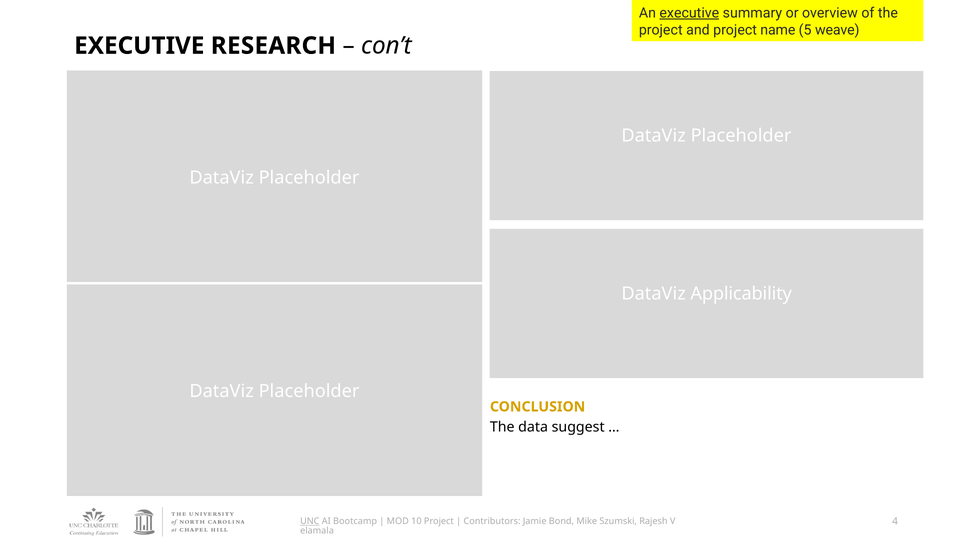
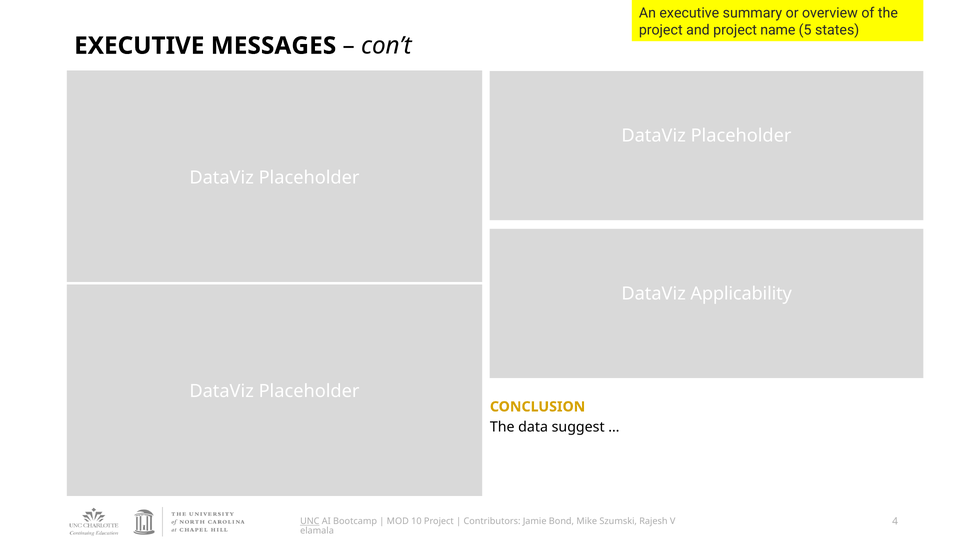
executive underline: present -> none (689, 13)
weave: weave -> states (837, 30)
RESEARCH: RESEARCH -> MESSAGES (273, 46)
